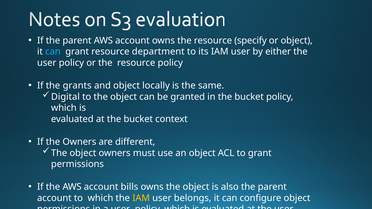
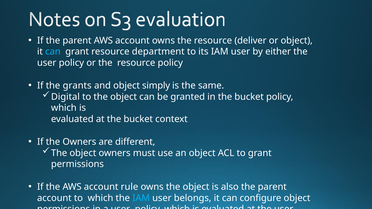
specify: specify -> deliver (251, 41)
locally: locally -> simply (156, 86)
bills: bills -> rule (129, 187)
IAM colour: yellow -> light blue (141, 198)
